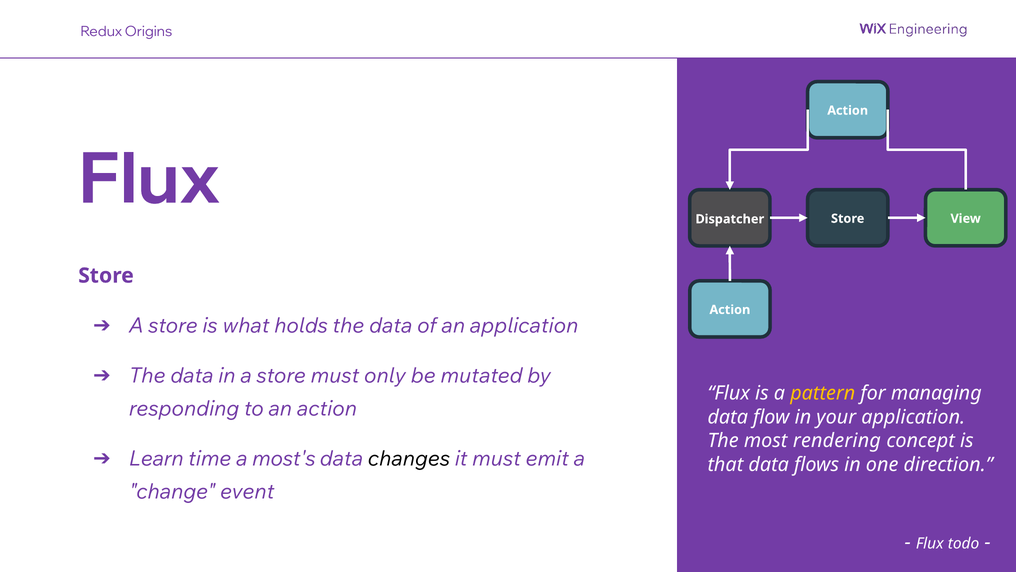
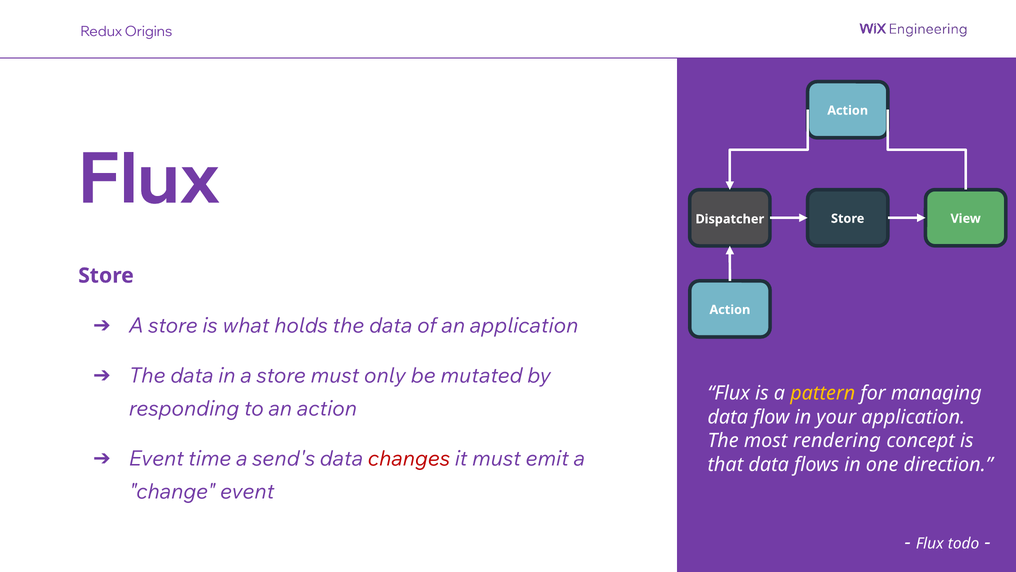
Learn: Learn -> Event (156, 458)
most's: most's -> send's (284, 458)
changes colour: black -> red (409, 458)
